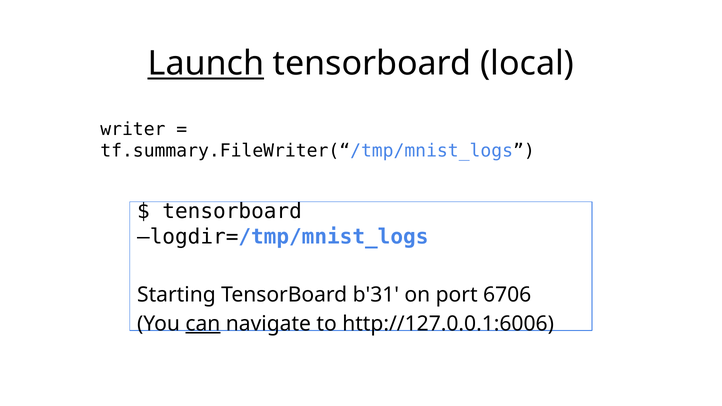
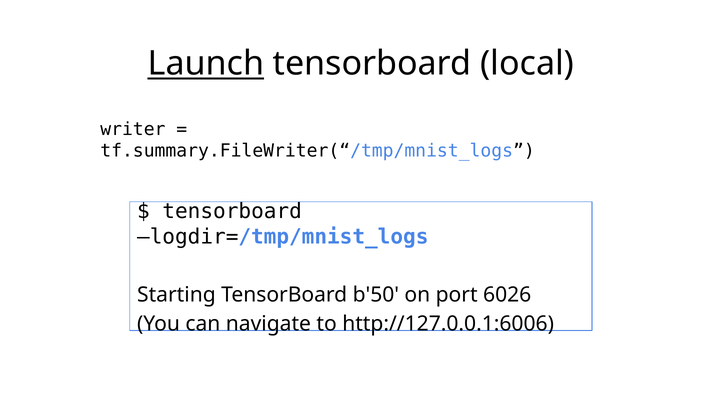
b'31: b'31 -> b'50 (376, 295)
6706: 6706 -> 6026 (507, 295)
can underline: present -> none (203, 324)
